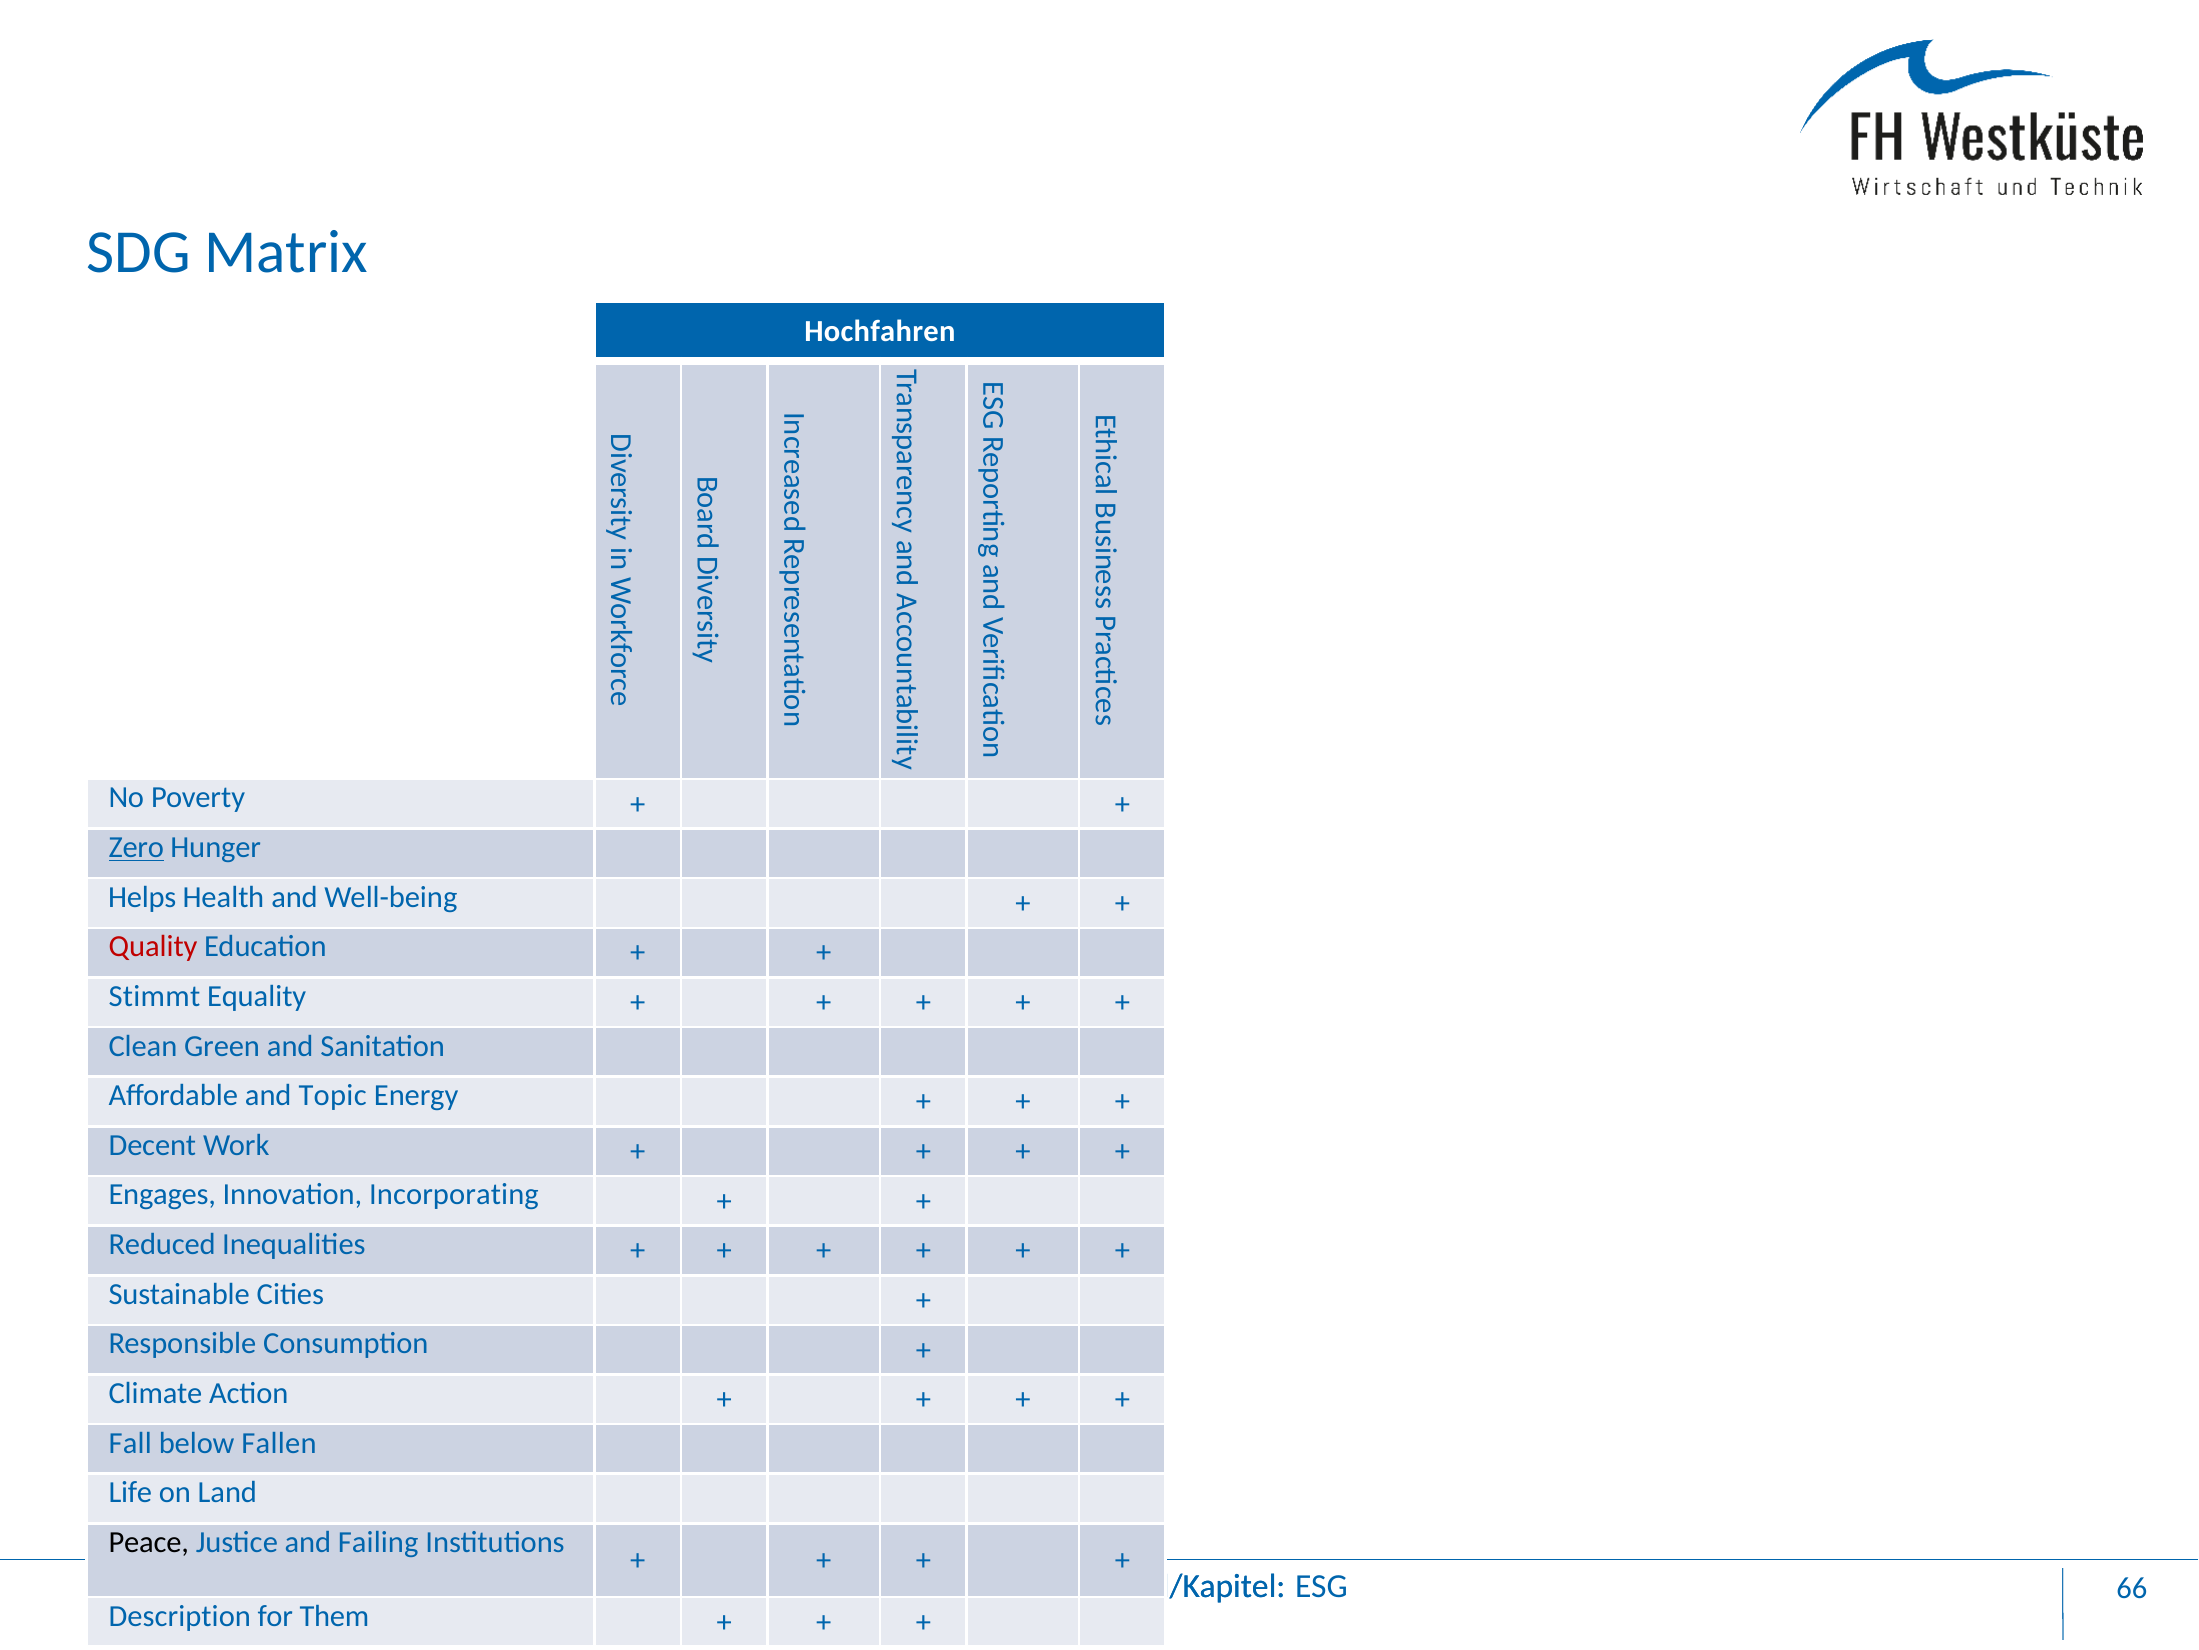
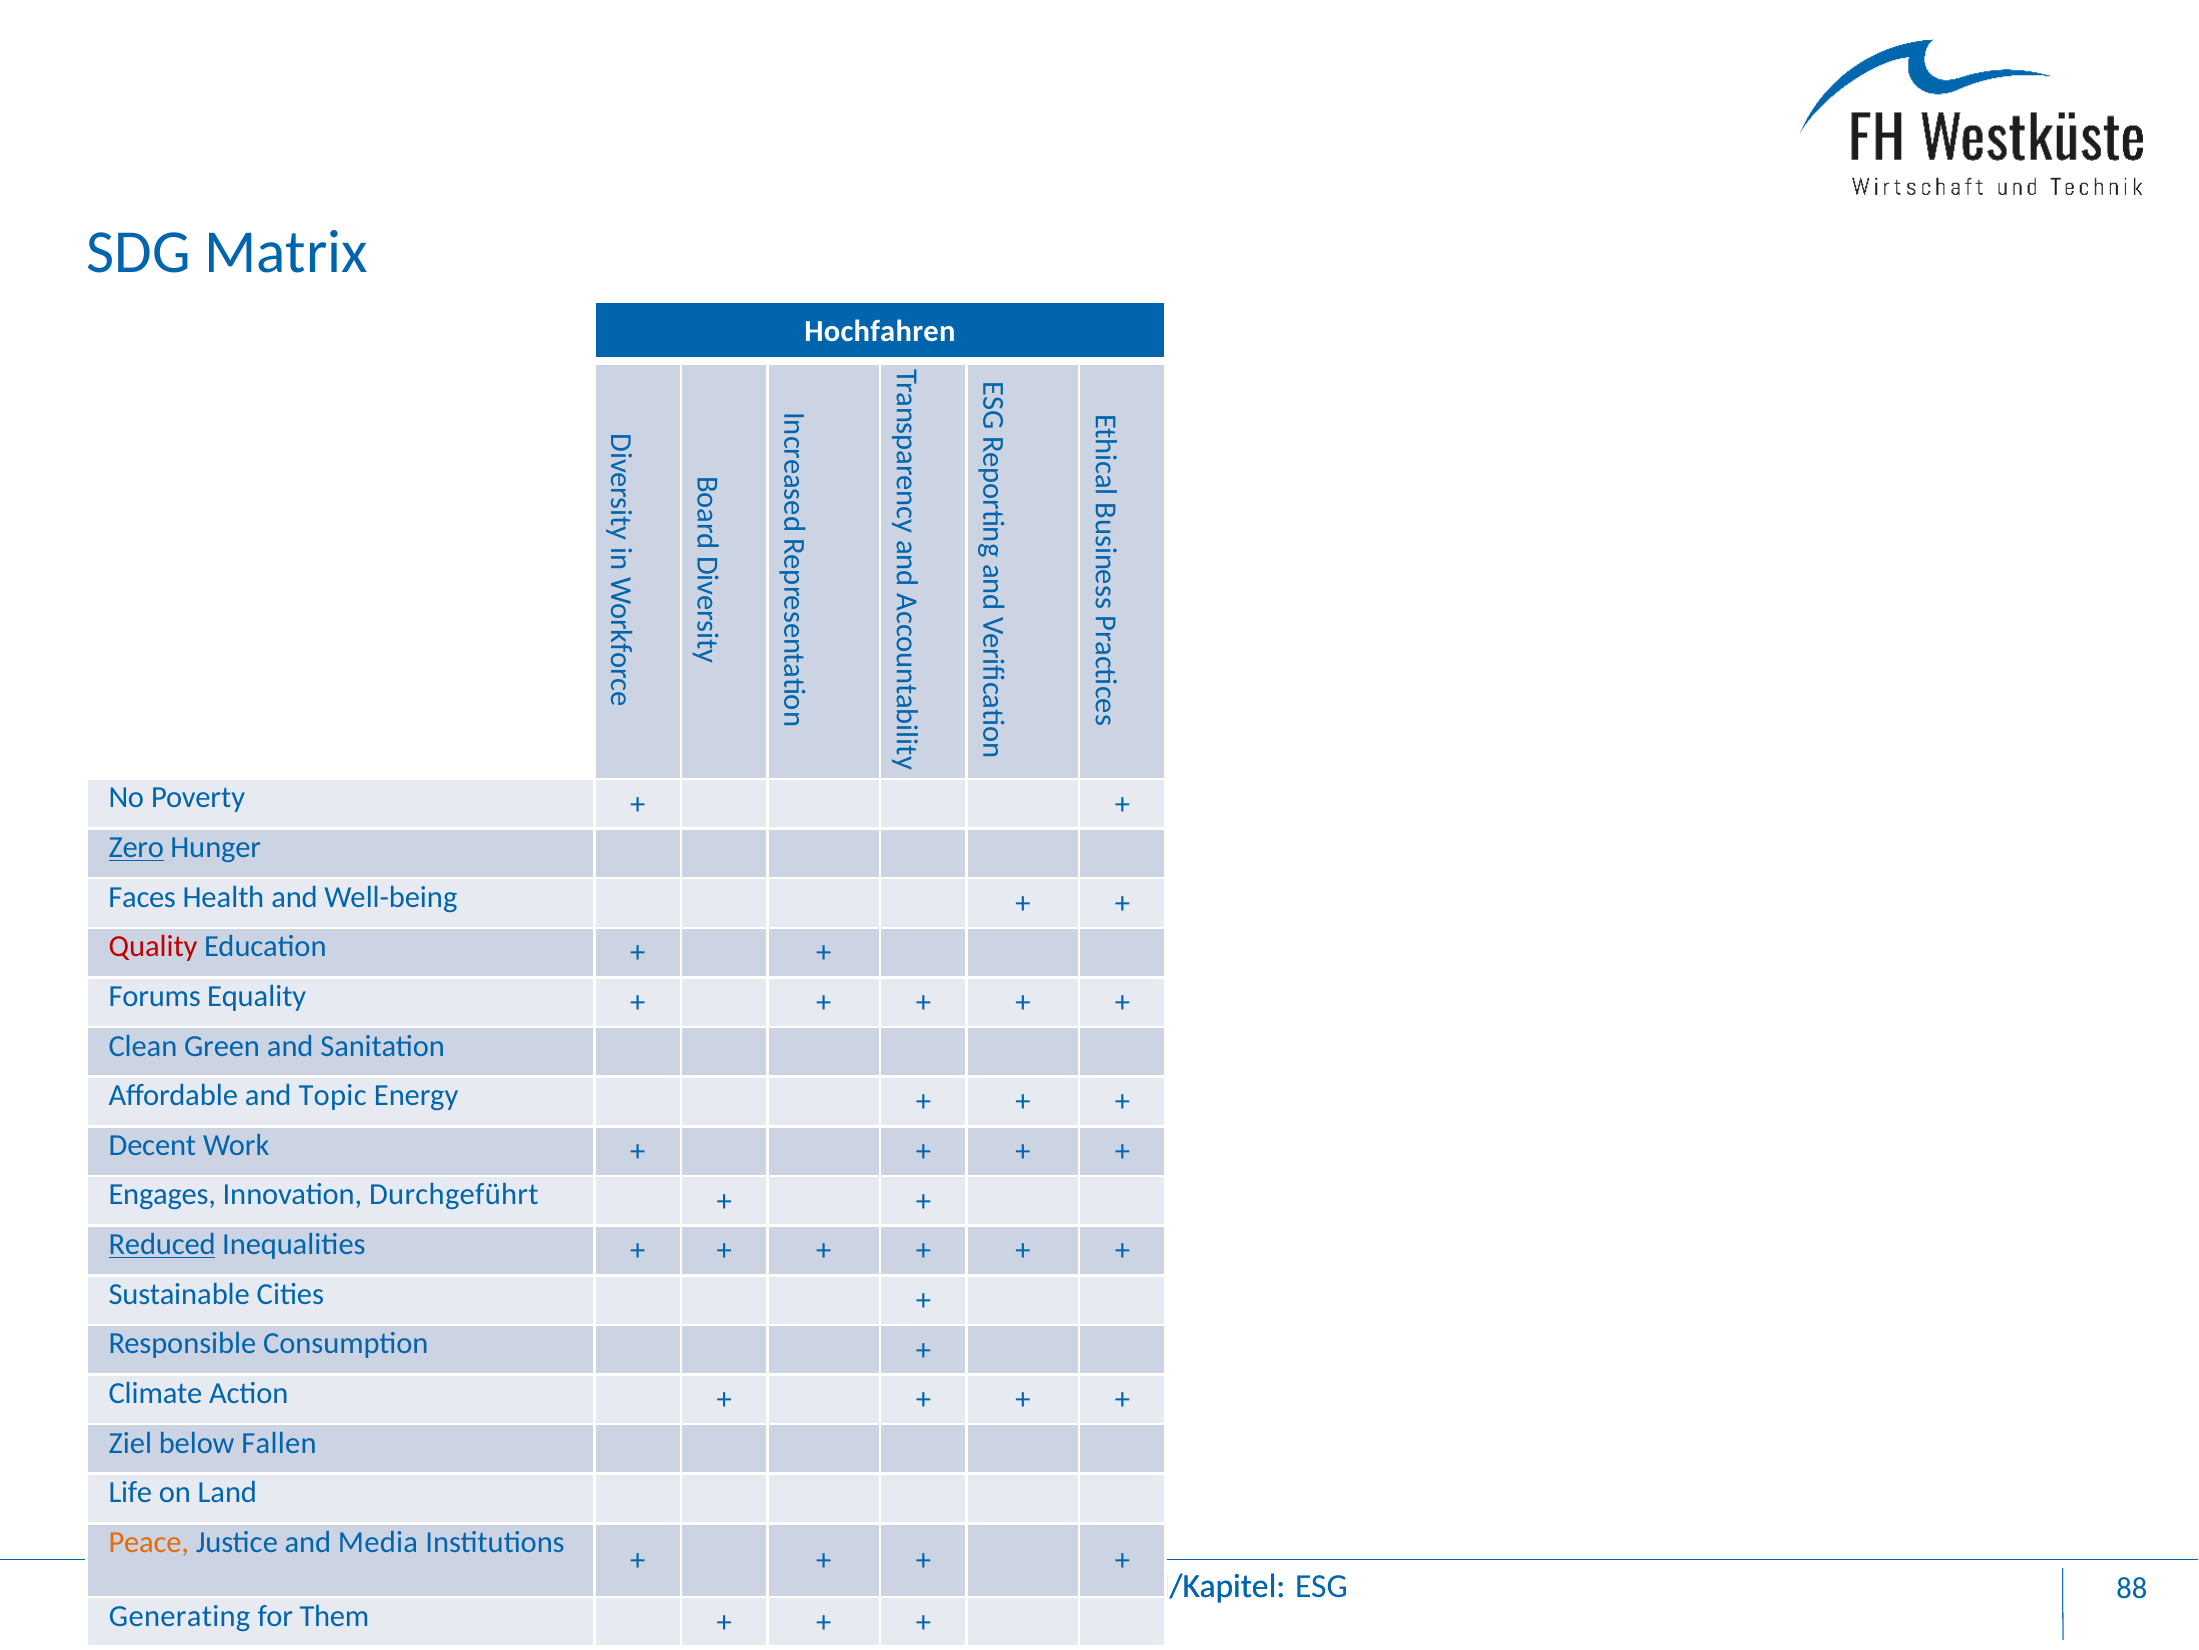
Helps: Helps -> Faces (142, 897)
Stimmt: Stimmt -> Forums (155, 996)
Incorporating: Incorporating -> Durchgeführt (454, 1194)
Reduced underline: none -> present (162, 1244)
Fall: Fall -> Ziel (130, 1442)
Peace colour: black -> orange (149, 1542)
Failing: Failing -> Media (378, 1542)
66: 66 -> 88 (2132, 1588)
Description: Description -> Generating (180, 1615)
